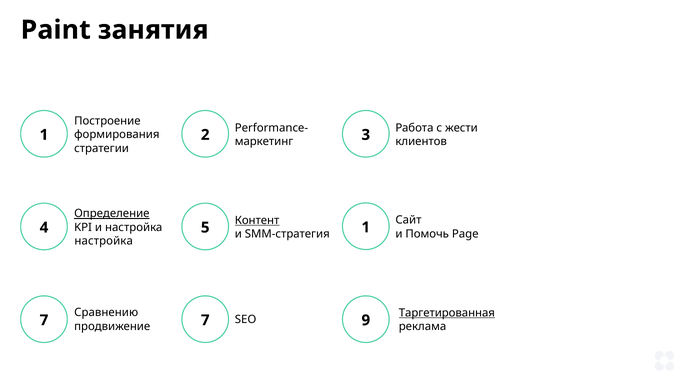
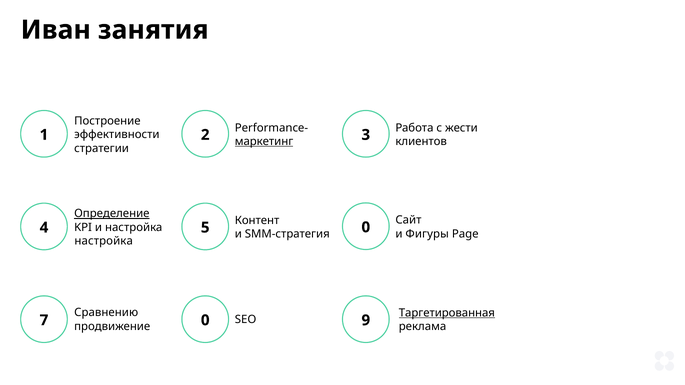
Paint: Paint -> Иван (56, 30)
формирования: формирования -> эффективности (117, 135)
маркетинг underline: none -> present (264, 142)
Контент underline: present -> none (257, 221)
Помочь: Помочь -> Фигуры (427, 234)
SMM-стратегия 1: 1 -> 0 (366, 227)
продвижение 7: 7 -> 0 (205, 320)
